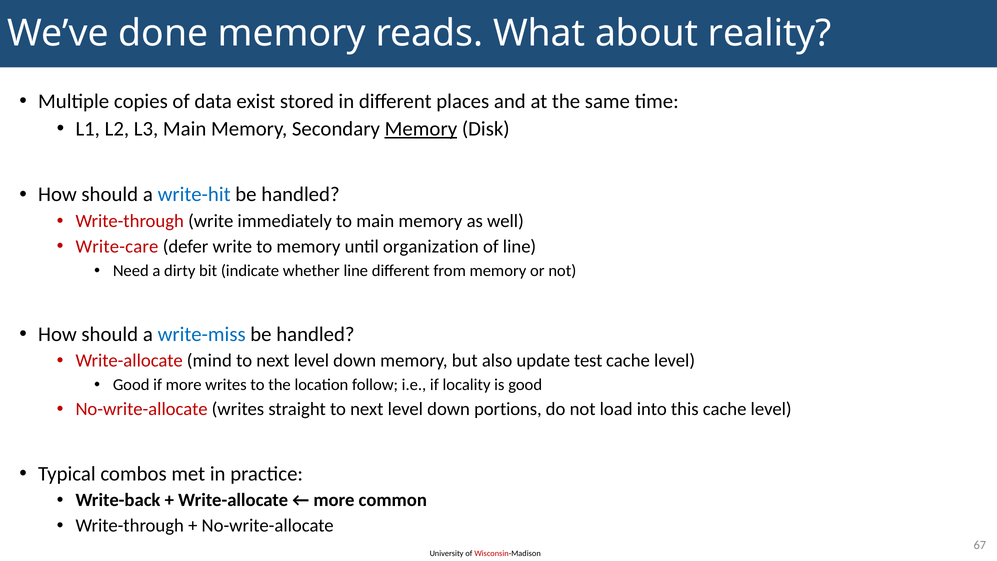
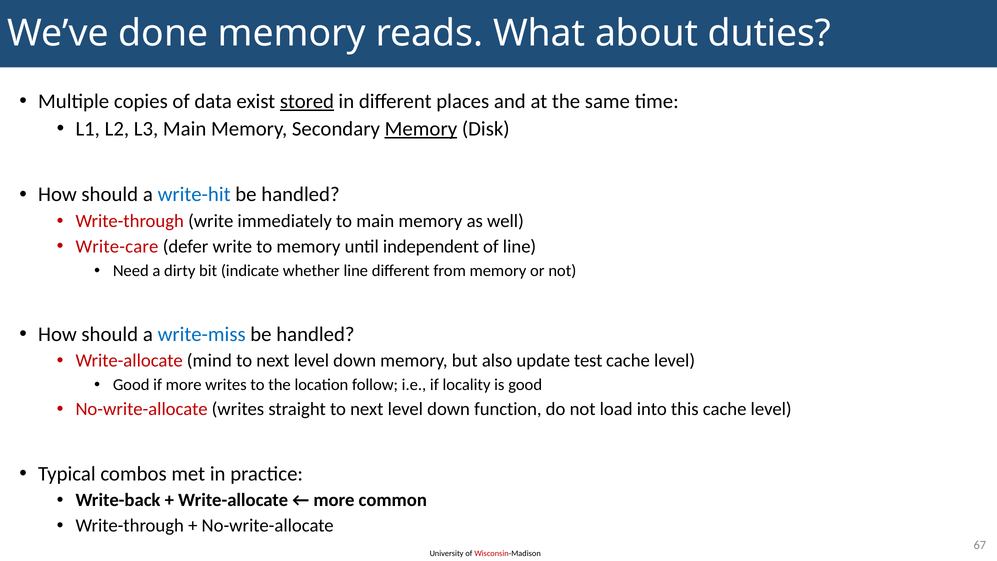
reality: reality -> duties (770, 33)
stored underline: none -> present (307, 101)
organization: organization -> independent (431, 246)
portions: portions -> function (508, 409)
